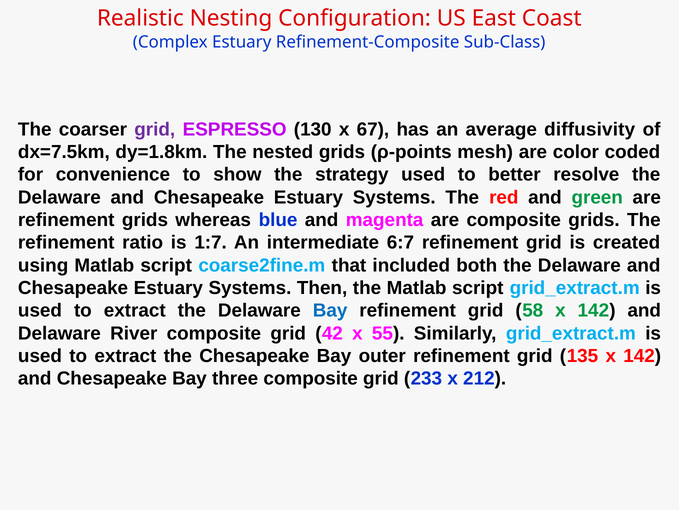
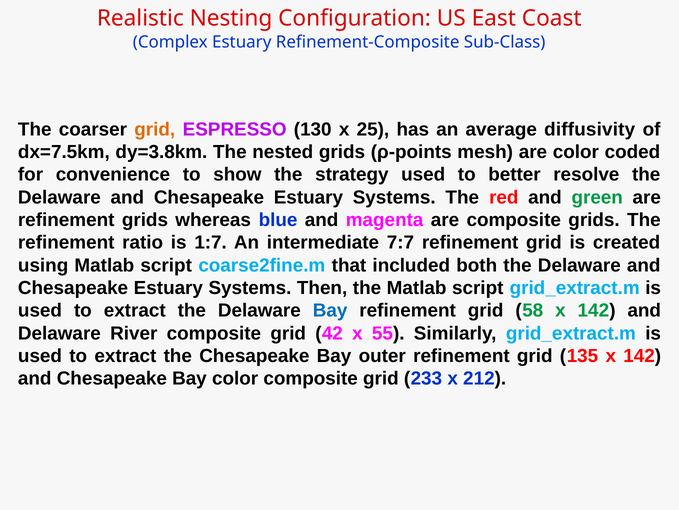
grid colour: purple -> orange (155, 129)
67: 67 -> 25 (373, 129)
dy=1.8km: dy=1.8km -> dy=3.8km (161, 152)
6:7: 6:7 -> 7:7 (400, 242)
Bay three: three -> color (235, 378)
